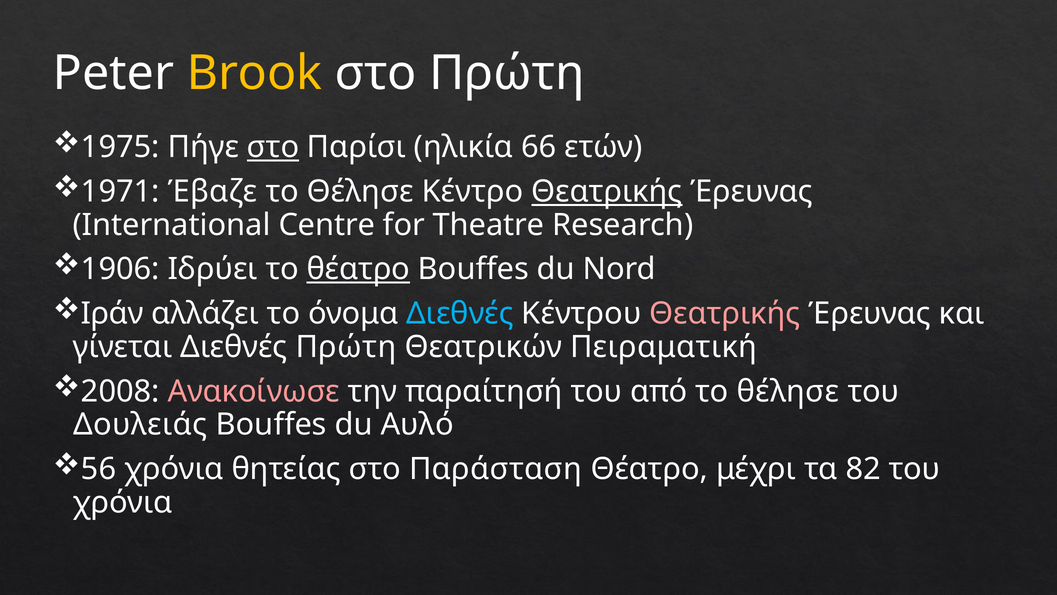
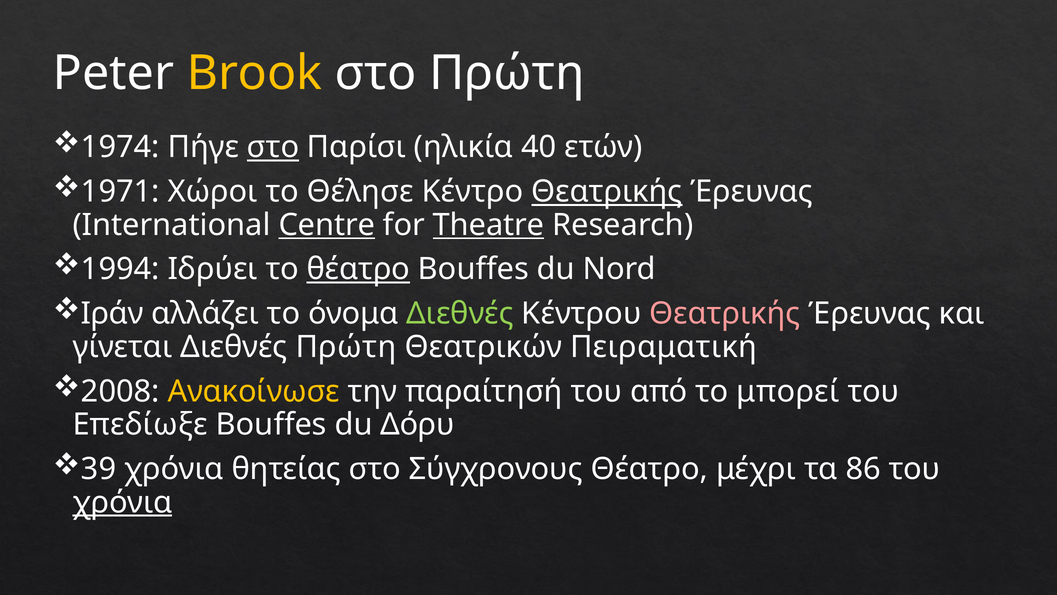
1975: 1975 -> 1974 (120, 147)
66: 66 -> 40 (539, 147)
Έβαζε: Έβαζε -> Χώροι (213, 191)
Centre underline: none -> present (327, 225)
Theatre underline: none -> present (489, 225)
1906: 1906 -> 1994 (120, 269)
Διεθνές colour: light blue -> light green (460, 313)
Ανακοίνωσε colour: pink -> yellow (254, 391)
από το θέλησε: θέλησε -> μπορεί (788, 391)
Δουλειάς: Δουλειάς -> Επεδίωξε (140, 424)
Αυλό: Αυλό -> Δόρυ (417, 424)
56: 56 -> 39 (99, 469)
Παράσταση: Παράσταση -> Σύγχρονους (496, 469)
82: 82 -> 86 (863, 469)
χρόνια underline: none -> present (122, 502)
